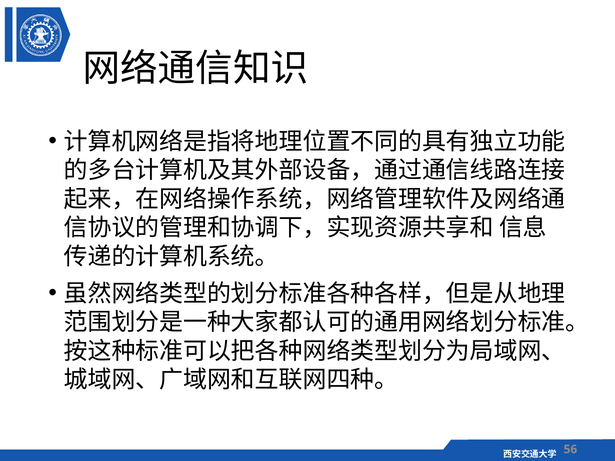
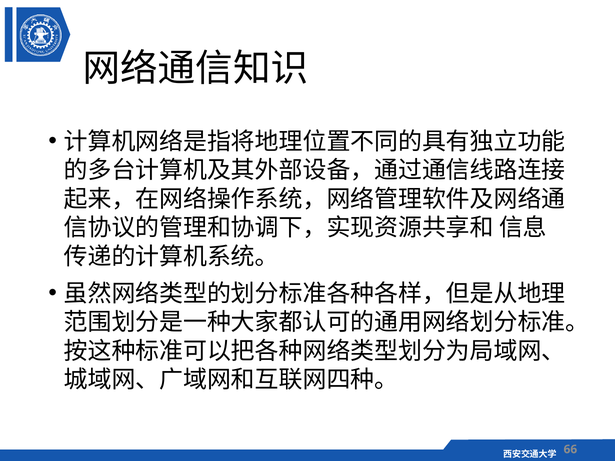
56: 56 -> 66 (570, 450)
